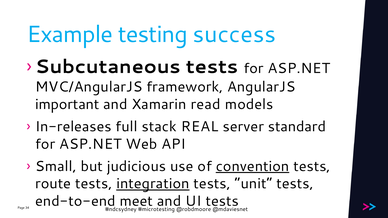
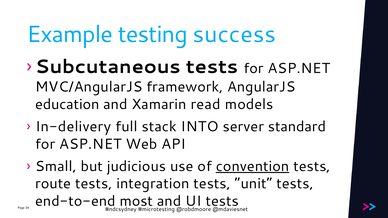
important: important -> education (67, 104)
In-releases: In-releases -> In-delivery (73, 127)
REAL: REAL -> INTO (200, 127)
integration underline: present -> none (153, 184)
meet: meet -> most (136, 201)
